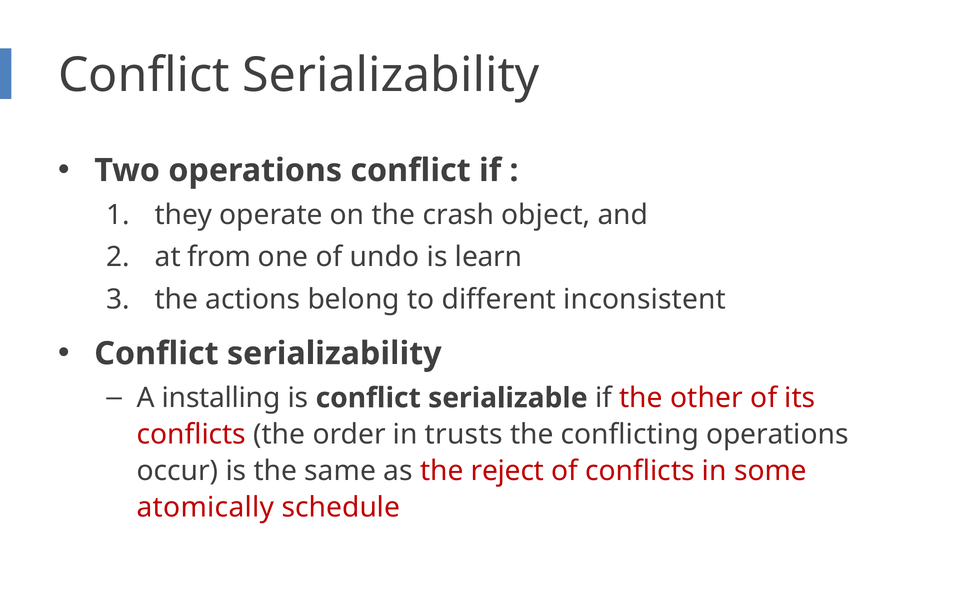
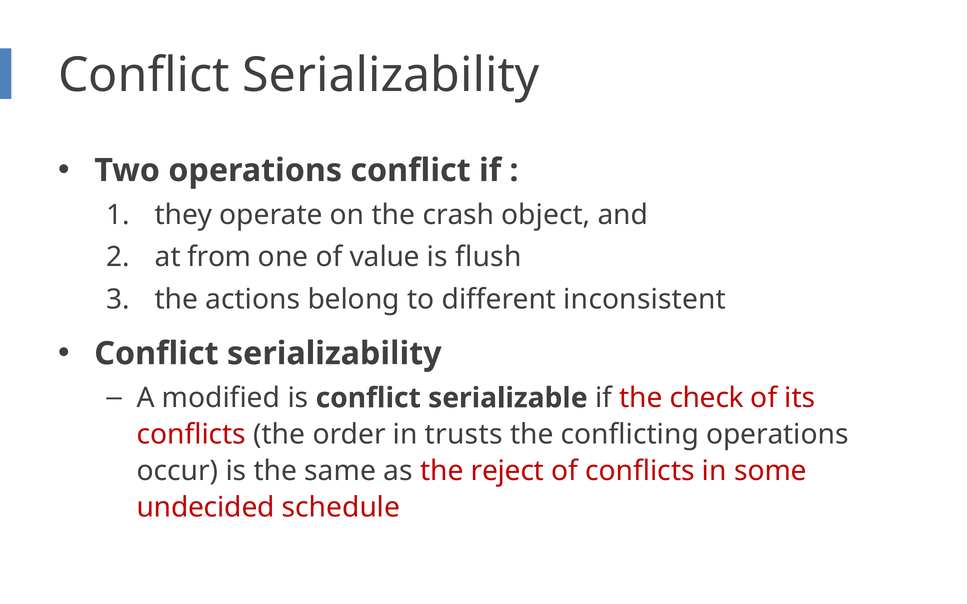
undo: undo -> value (385, 257)
learn: learn -> flush (488, 257)
installing: installing -> modified (221, 398)
other: other -> check (707, 398)
atomically: atomically -> undecided (206, 508)
